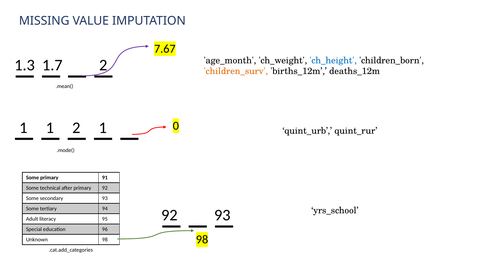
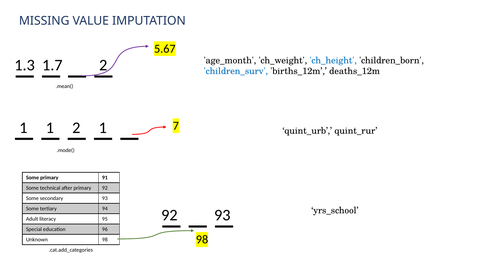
7.67: 7.67 -> 5.67 (165, 49)
children_surv colour: orange -> blue (236, 71)
0: 0 -> 7 (176, 126)
